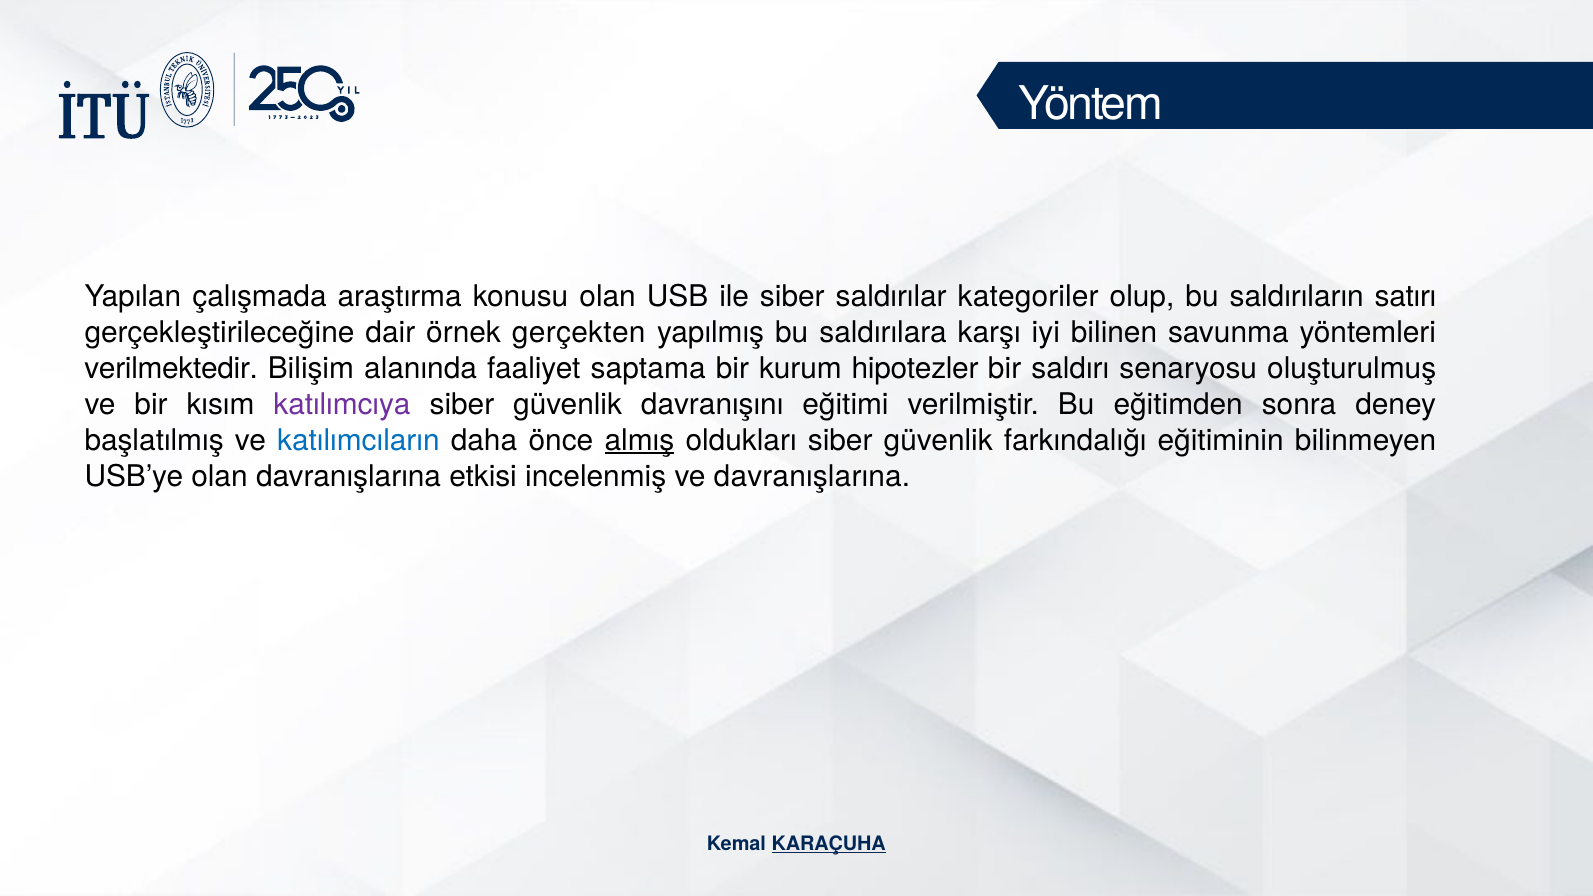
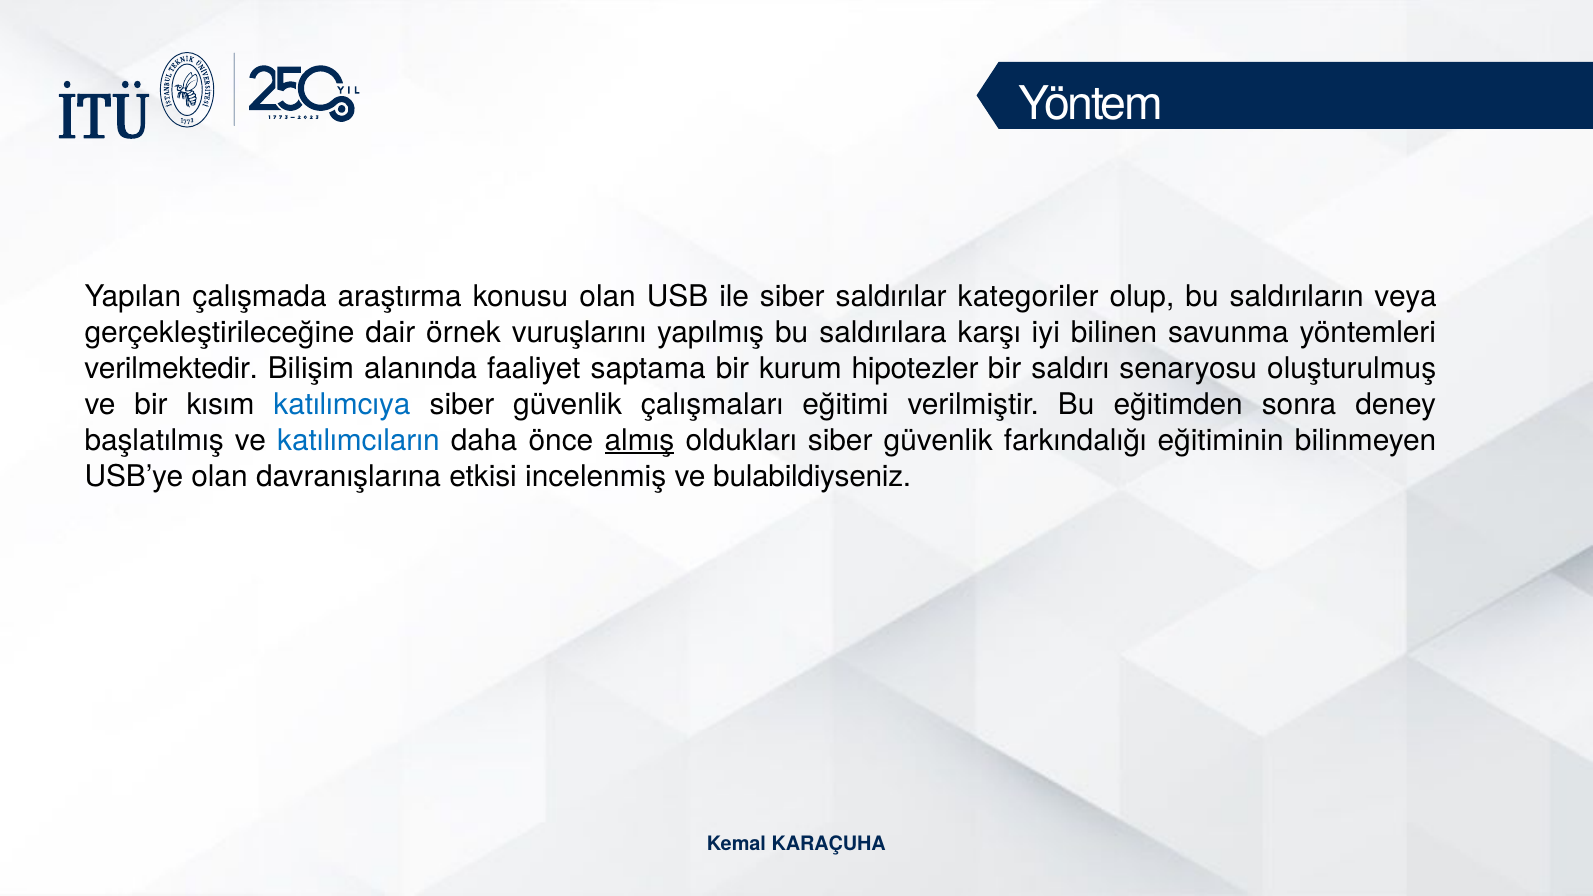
satırı: satırı -> veya (1406, 297)
gerçekten: gerçekten -> vuruşlarını (579, 333)
katılımcıya colour: purple -> blue (342, 405)
davranışını: davranışını -> çalışmaları (712, 405)
ve davranışlarına: davranışlarına -> bulabildiyseniz (812, 476)
KARAÇUHA underline: present -> none (829, 844)
